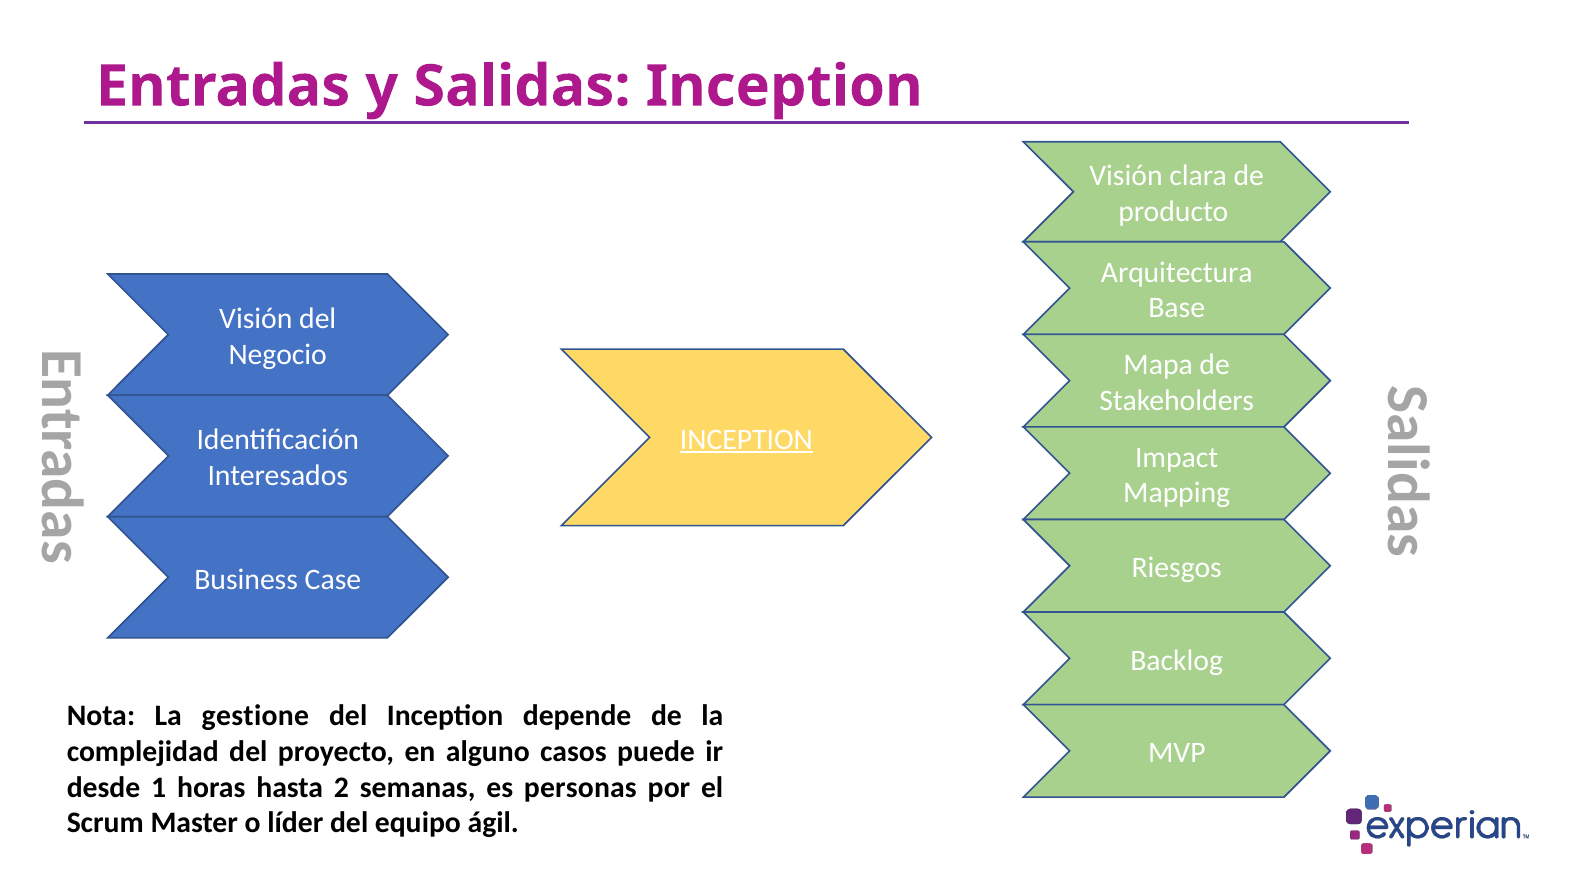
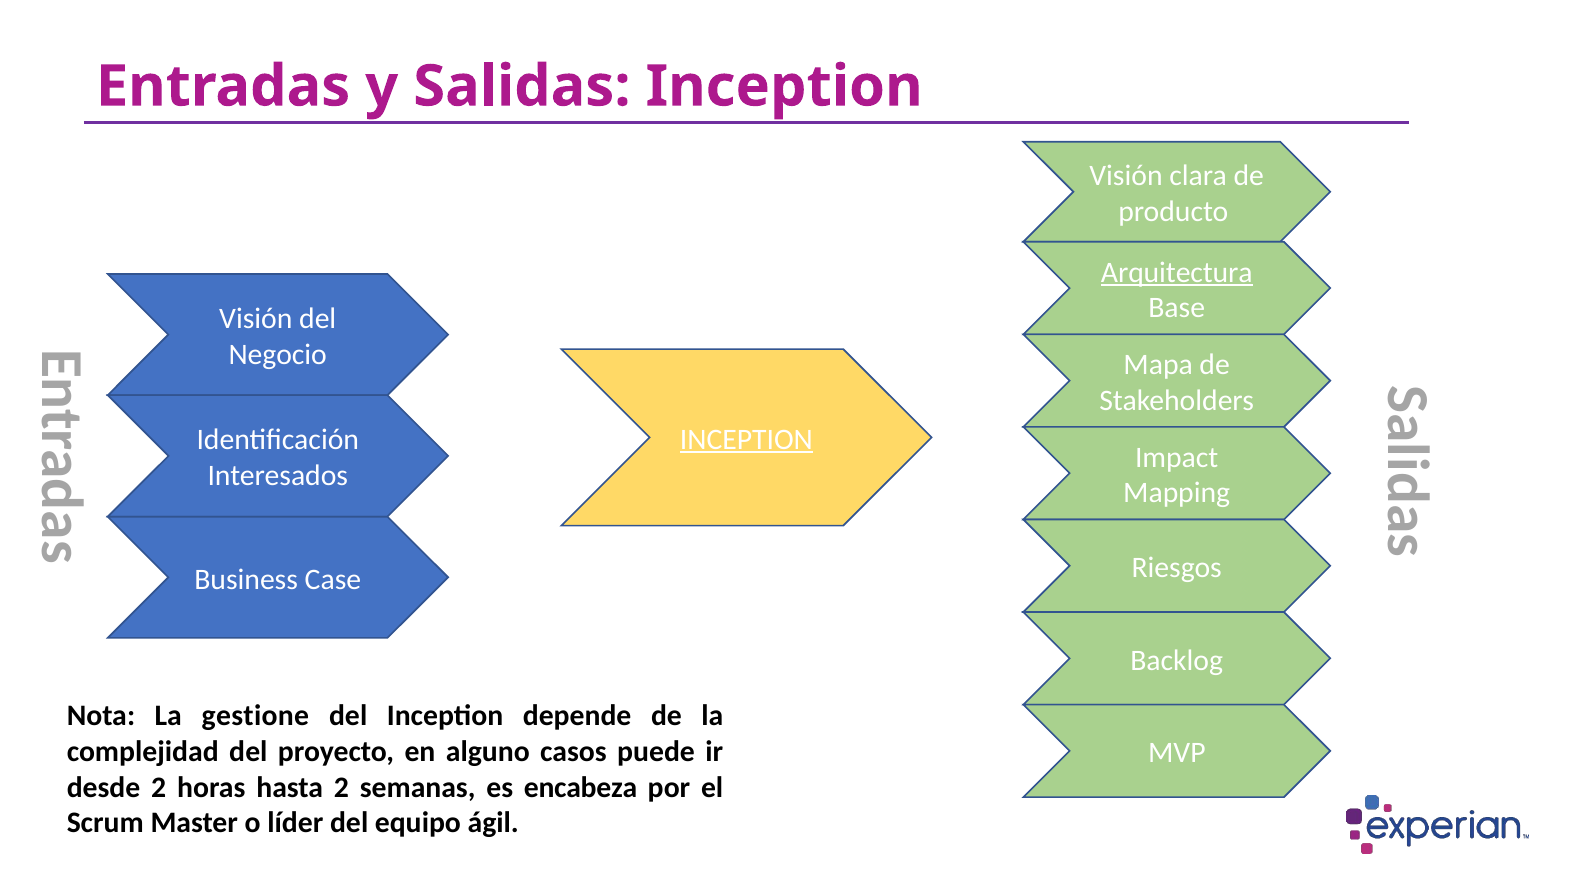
Arquitectura underline: none -> present (1177, 272)
desde 1: 1 -> 2 (159, 788)
personas: personas -> encabeza (581, 788)
